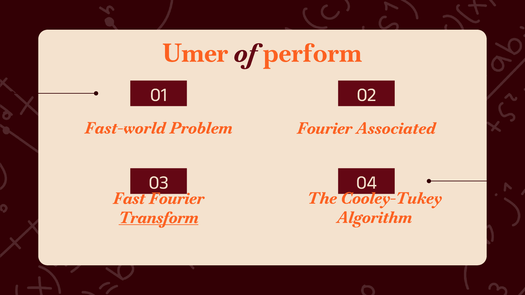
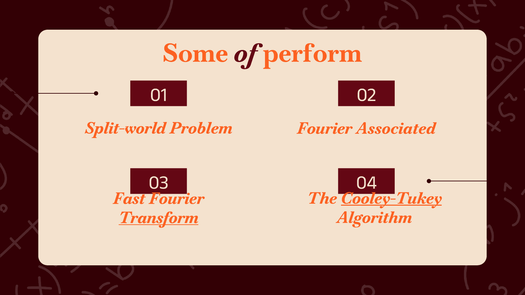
Umer: Umer -> Some (195, 53)
Fast-world: Fast-world -> Split-world (125, 128)
Cooley-Tukey underline: none -> present (391, 199)
